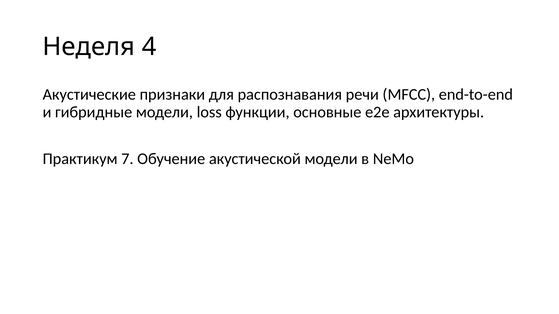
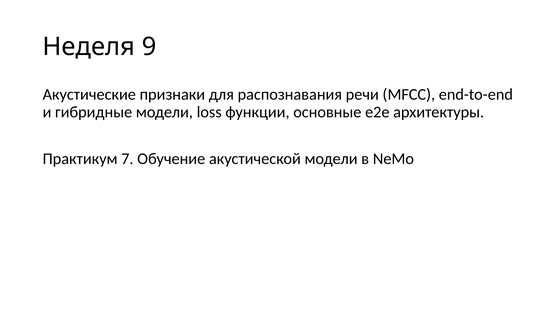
4: 4 -> 9 (149, 47)
